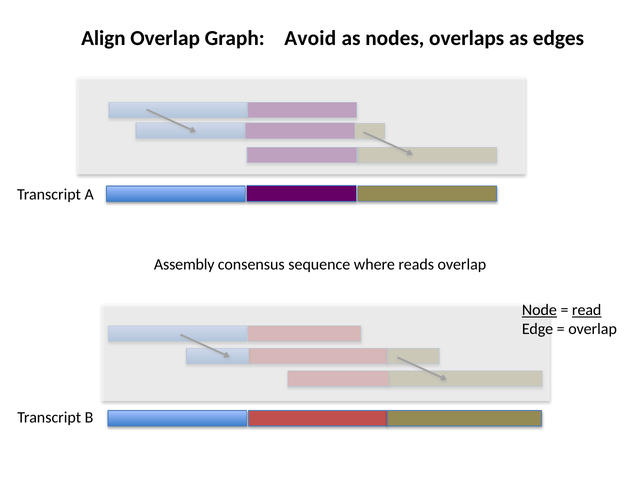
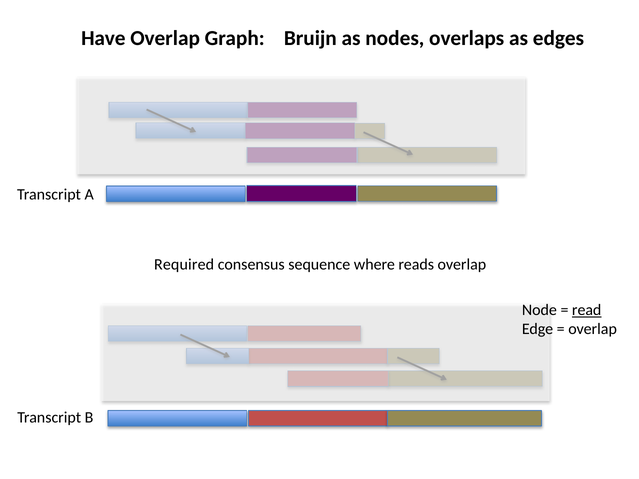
Align: Align -> Have (103, 38)
Avoid: Avoid -> Bruijn (310, 38)
Assembly: Assembly -> Required (184, 265)
Node underline: present -> none (539, 310)
